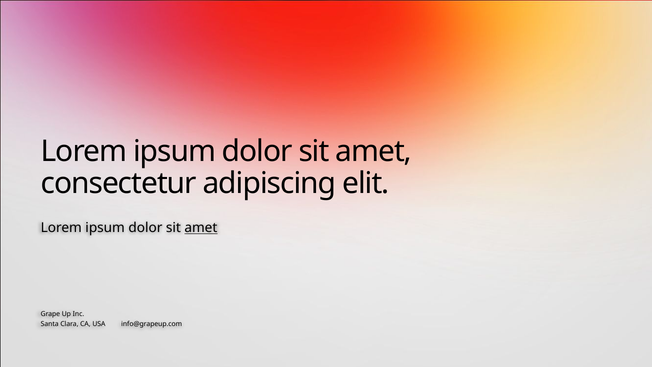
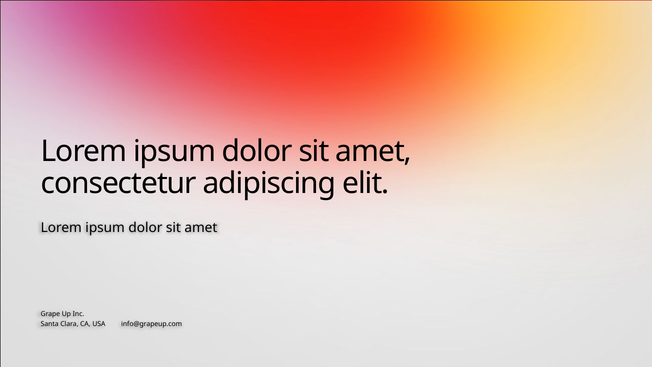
amet underline: present -> none (201, 228)
